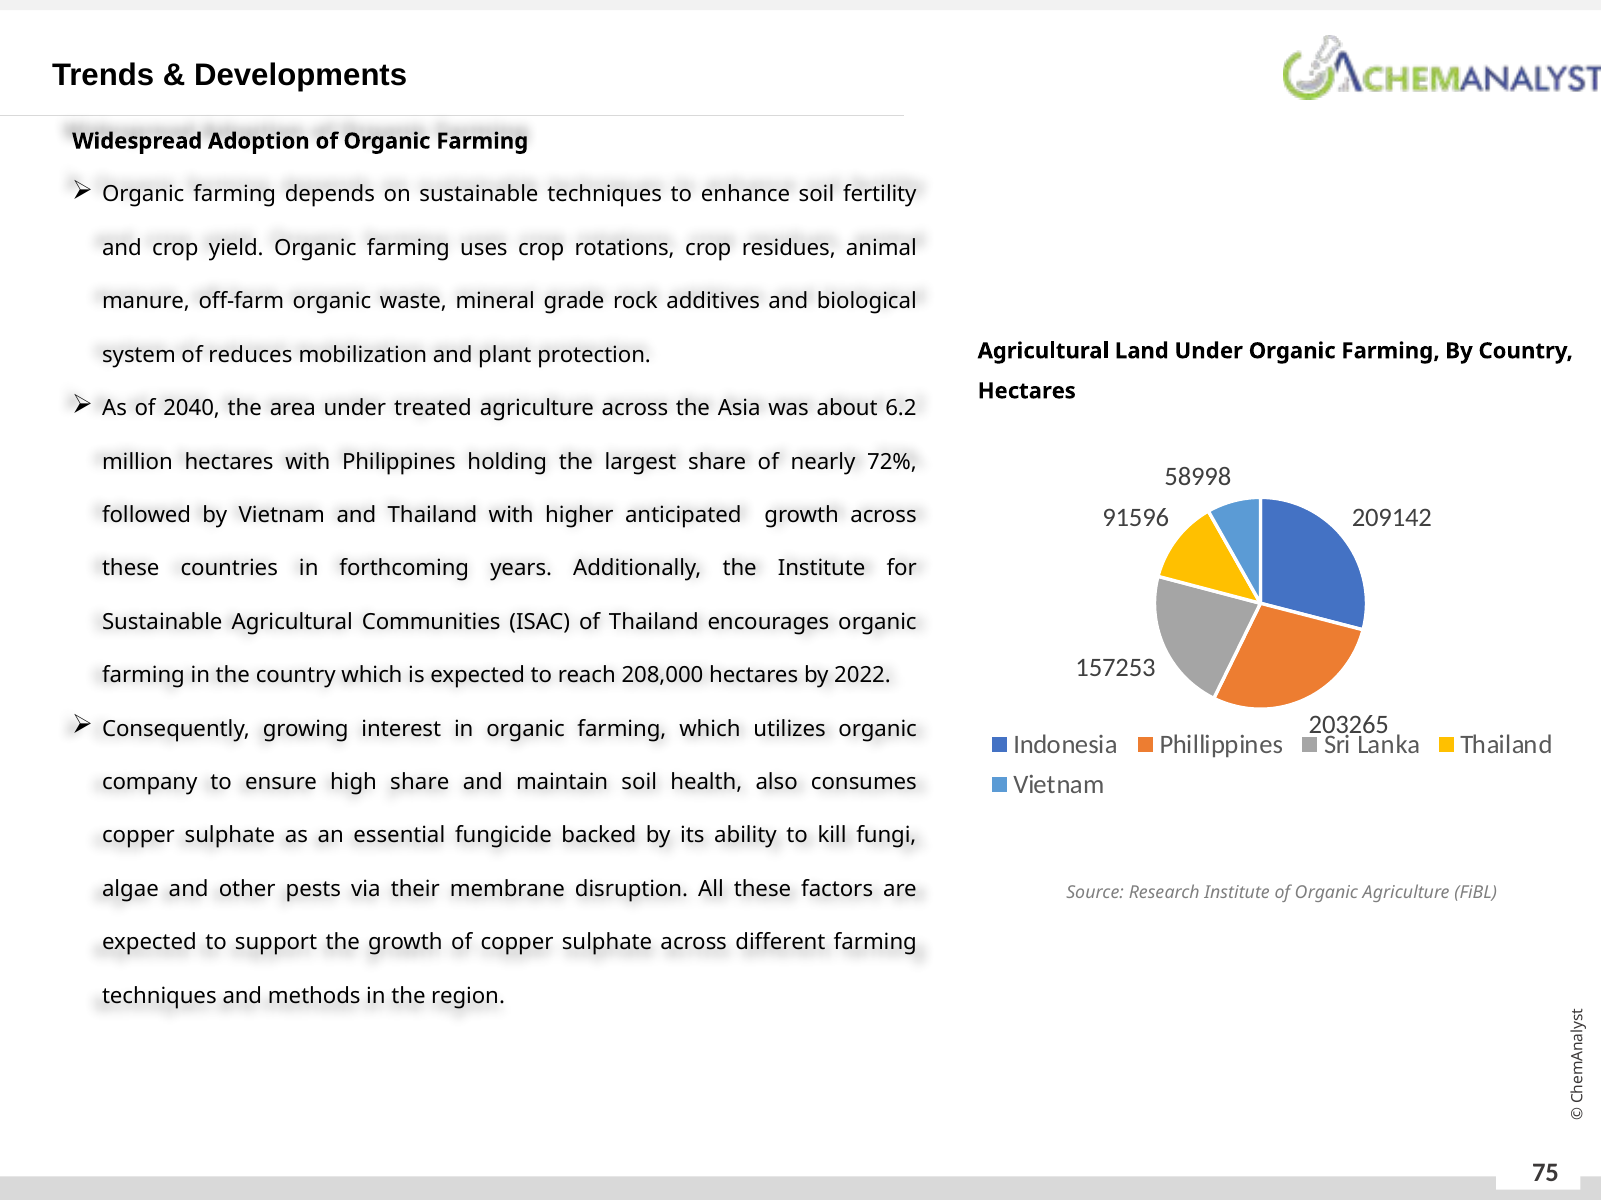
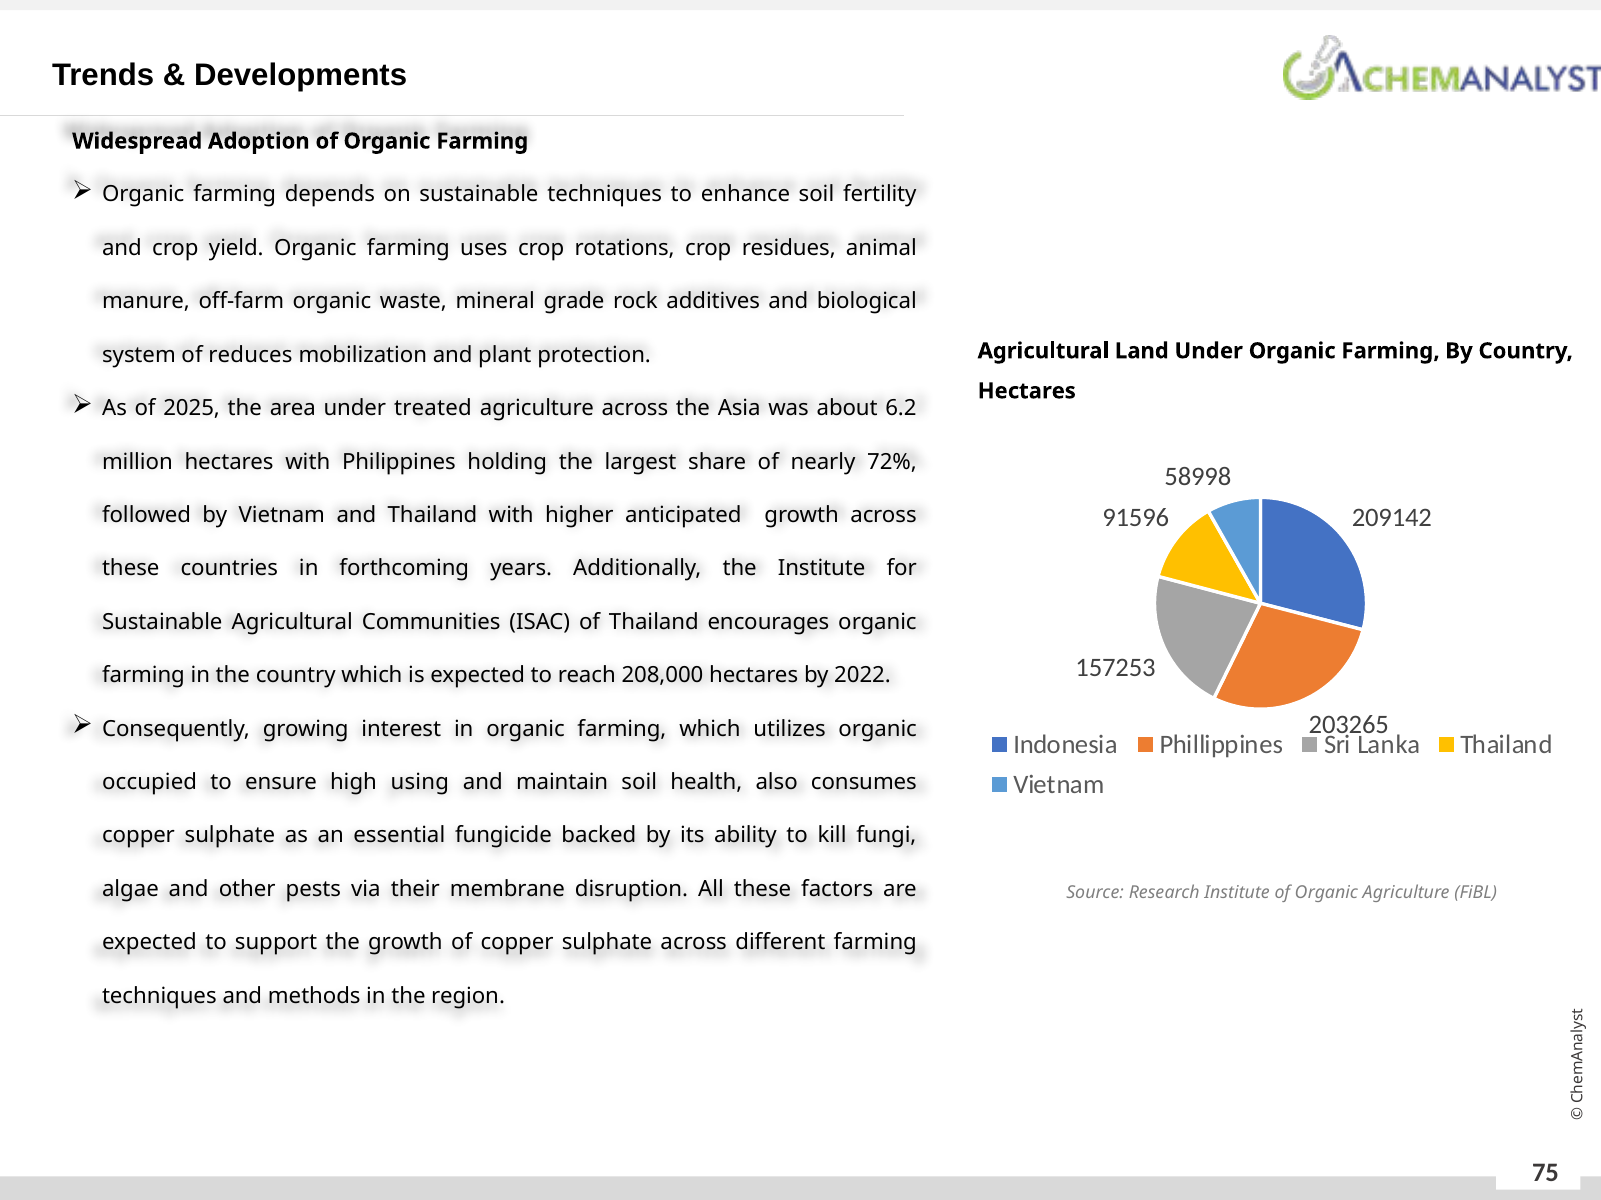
2040: 2040 -> 2025 (192, 409)
company: company -> occupied (150, 783)
high share: share -> using (420, 783)
